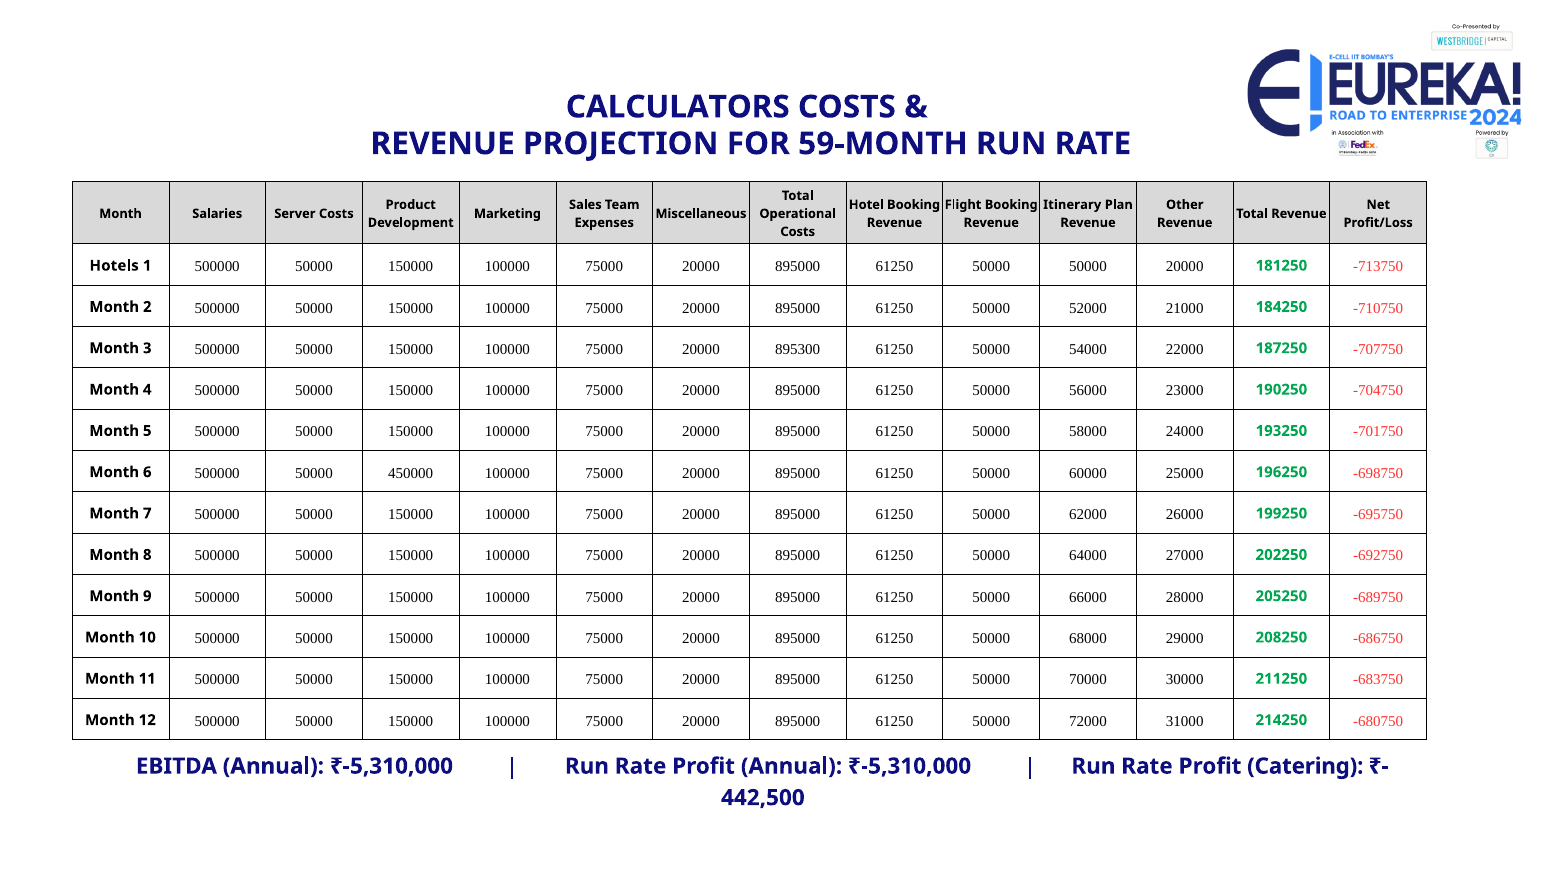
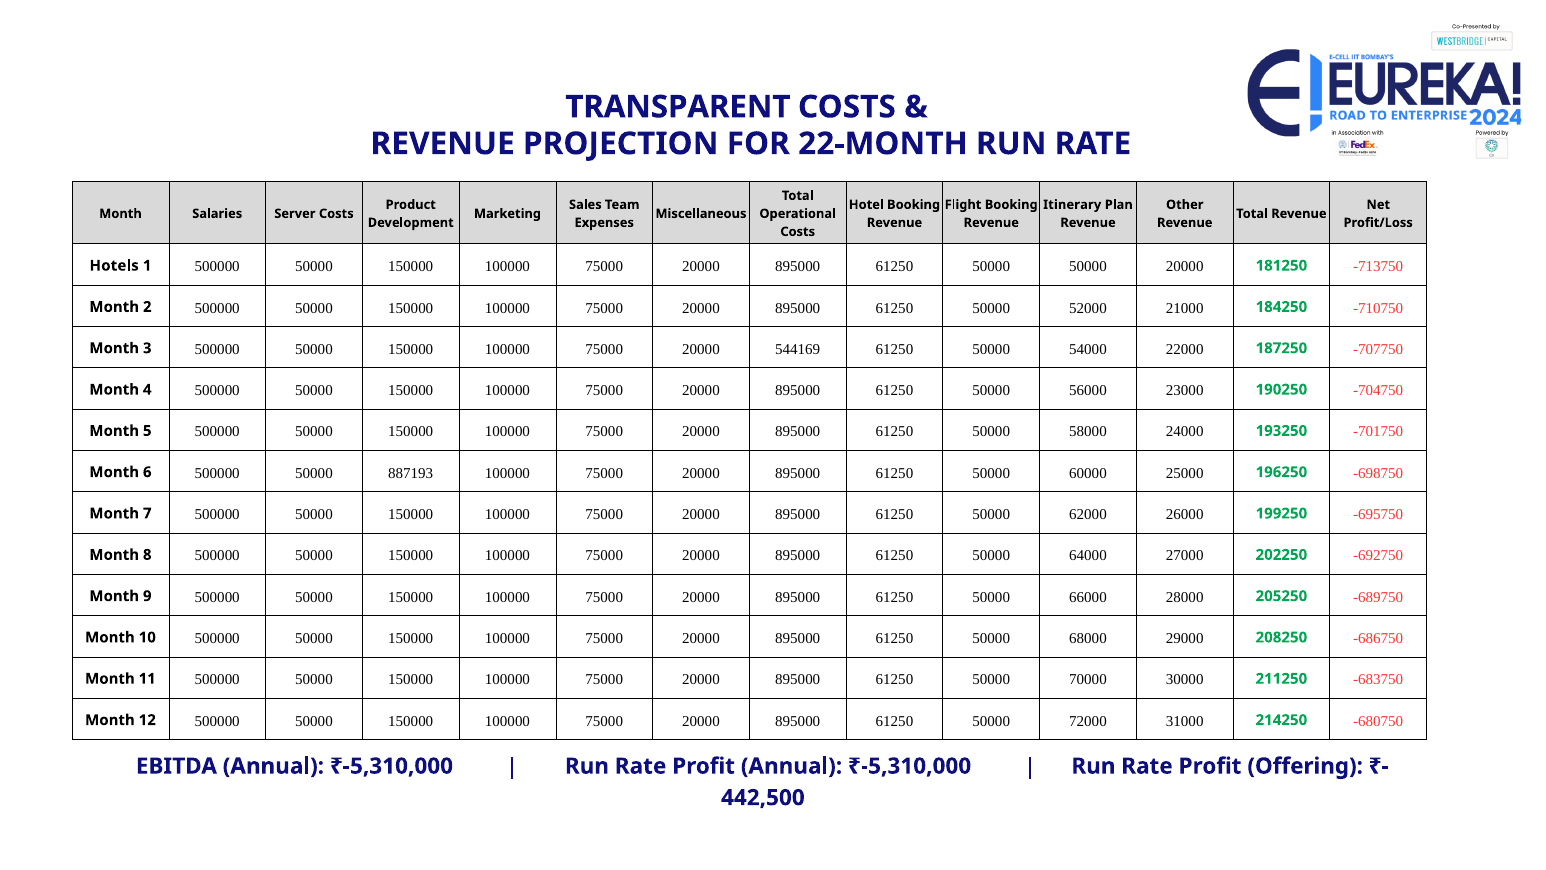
CALCULATORS: CALCULATORS -> TRANSPARENT (678, 107)
59-MONTH: 59-MONTH -> 22-MONTH (883, 144)
895300: 895300 -> 544169 (798, 349)
450000: 450000 -> 887193 (411, 473)
Catering: Catering -> Offering (1305, 766)
